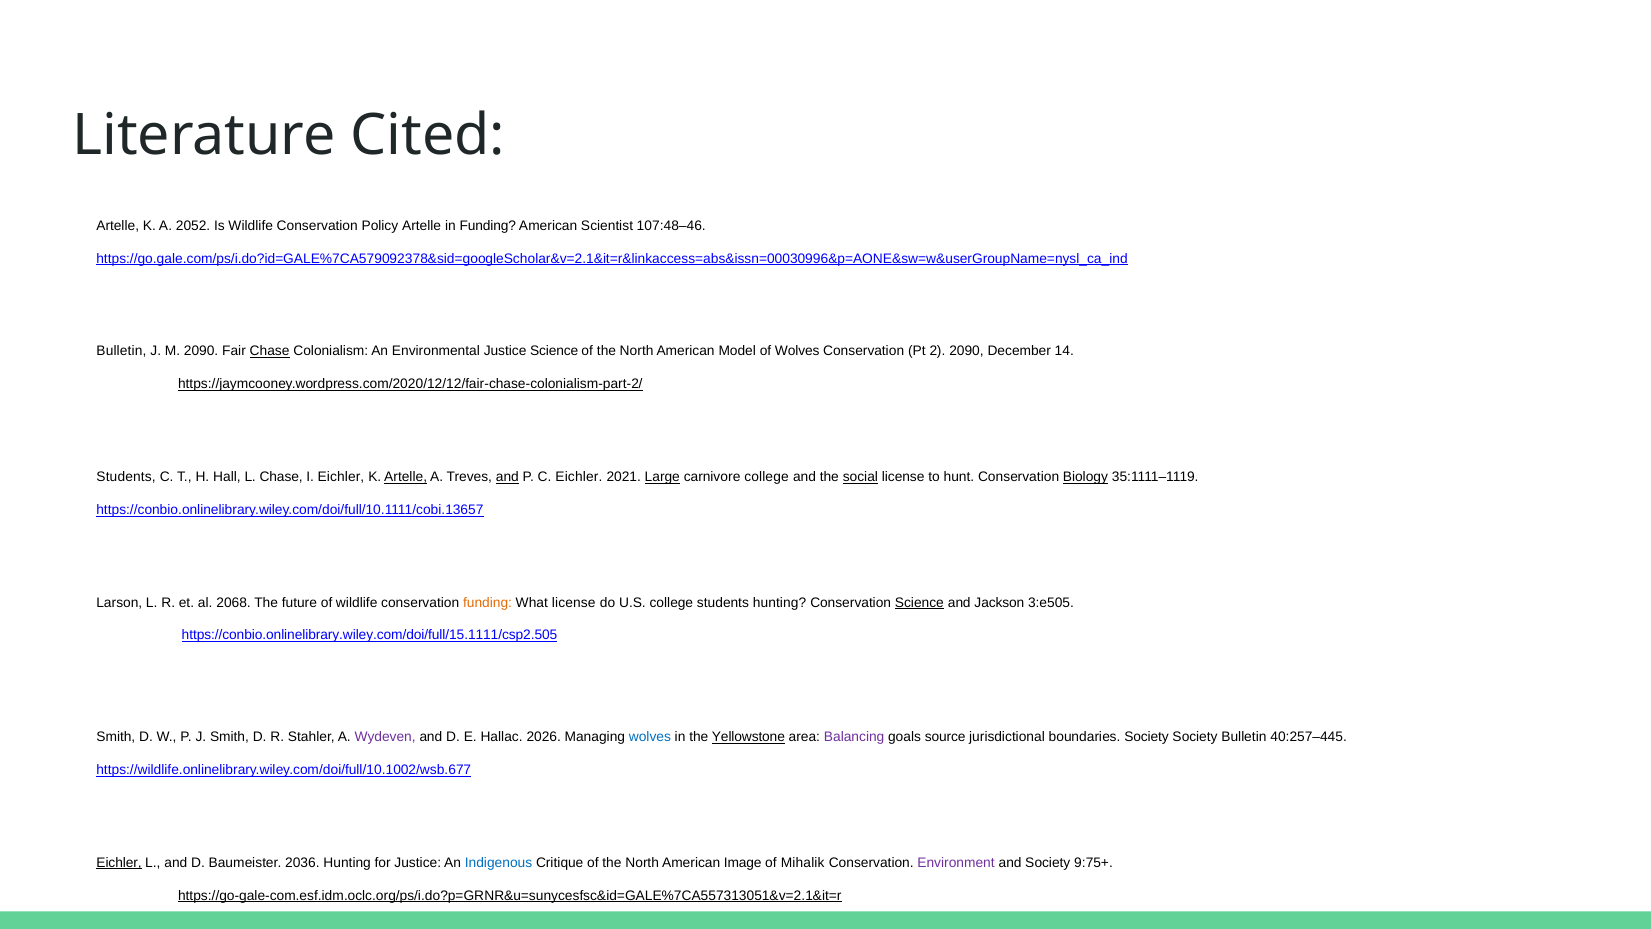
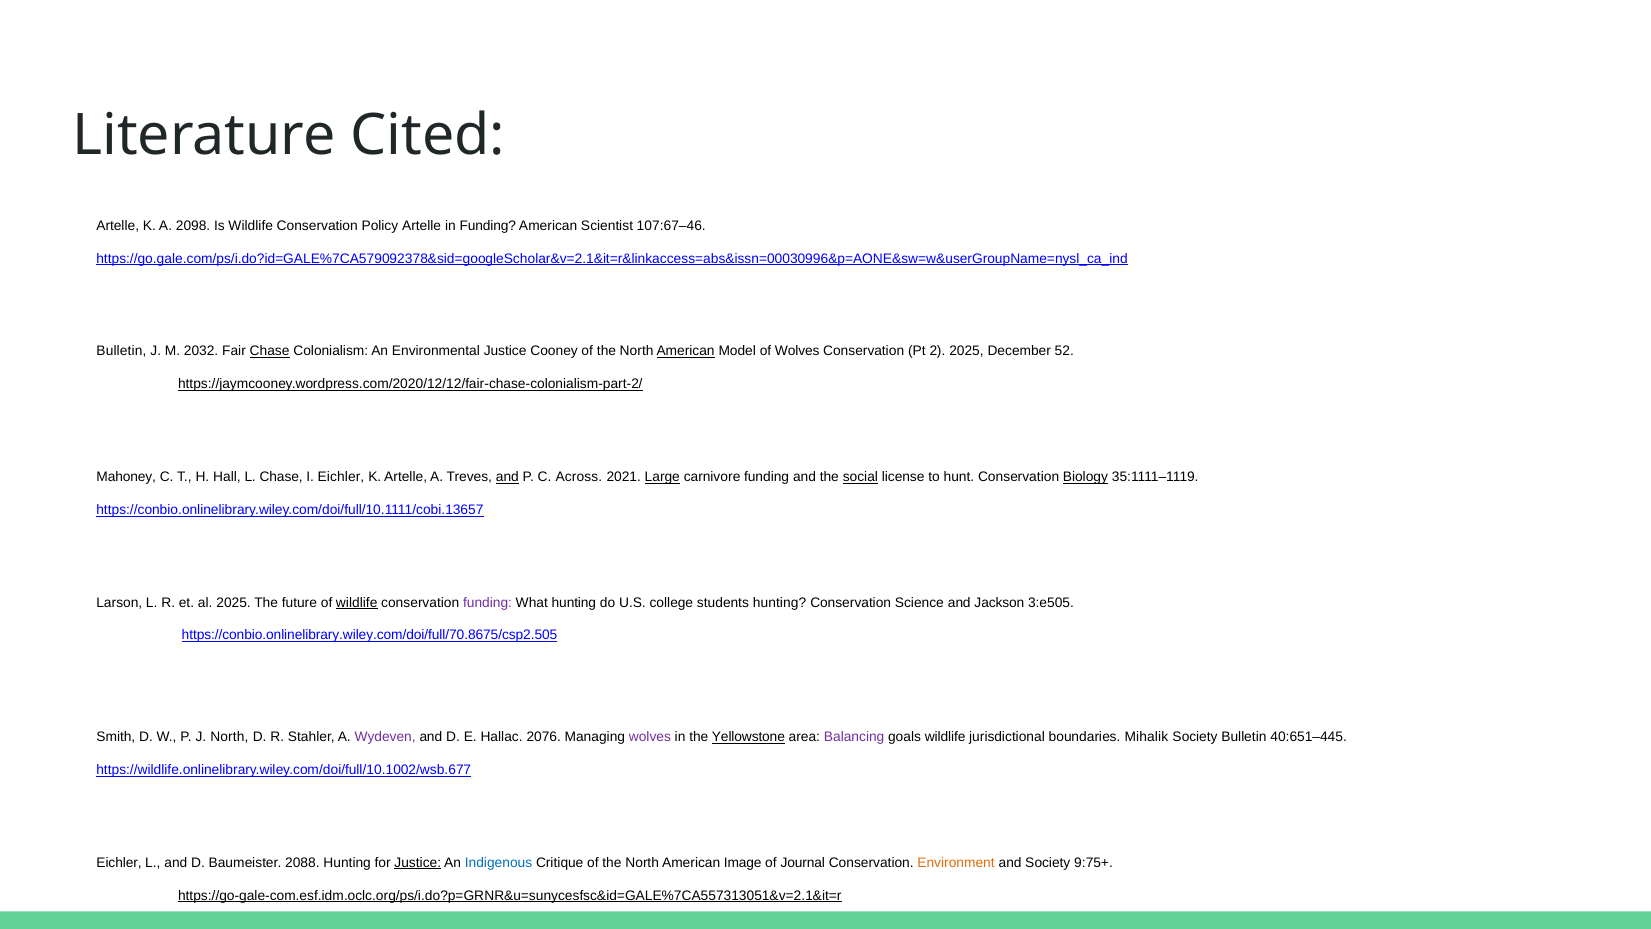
2052: 2052 -> 2098 (193, 226)
107:48–46: 107:48–46 -> 107:67–46 (671, 226)
M 2090: 2090 -> 2032 (201, 351)
Justice Science: Science -> Cooney (554, 351)
American underline: none -> present (686, 351)
2 2090: 2090 -> 2025 (966, 351)
14: 14 -> 52 (1064, 351)
Students: Students -> Mahoney (126, 477)
Artelle underline: present -> none (406, 477)
C Eichler: Eichler -> Across (579, 477)
carnivore college: college -> funding (767, 477)
al 2068: 2068 -> 2025 (234, 602)
wildlife underline: none -> present (357, 602)
funding colour: orange -> purple (488, 602)
What license: license -> hunting (574, 602)
Science underline: present -> none (919, 602)
https://conbio.onlinelibrary.wiley.com/doi/full/15.1111/csp2.505: https://conbio.onlinelibrary.wiley.com/doi/full/15.1111/csp2.505 -> https://conbio.onlinelibrary.wiley.com/doi/full/70.8675/csp2.505 (370, 635)
J Smith: Smith -> North (229, 737)
2026: 2026 -> 2076 (544, 737)
wolves colour: blue -> purple (650, 737)
goals source: source -> wildlife (945, 737)
boundaries Society: Society -> Mihalik (1146, 737)
40:257–445: 40:257–445 -> 40:651–445 (1309, 737)
Eichler underline: present -> none (119, 863)
2036: 2036 -> 2088 (302, 863)
Justice underline: none -> present (418, 863)
of Mihalik: Mihalik -> Journal (803, 863)
Environment colour: purple -> orange (956, 863)
